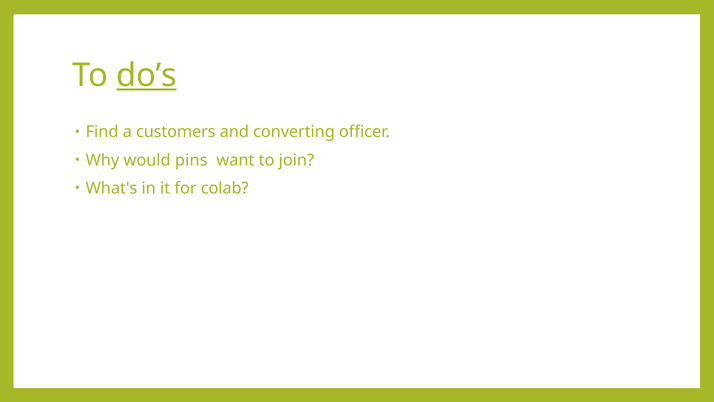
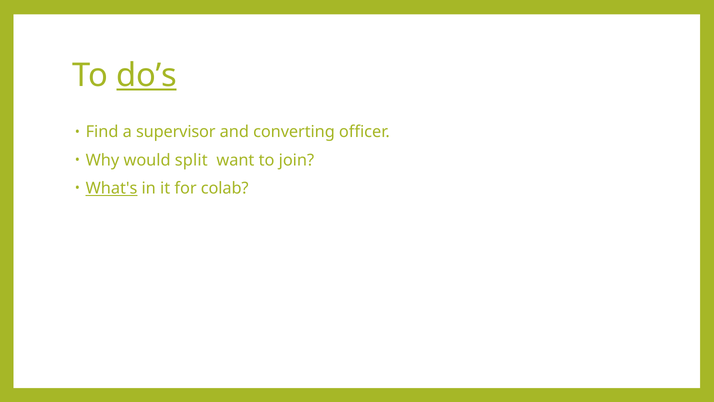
customers: customers -> supervisor (176, 132)
pins: pins -> split (191, 160)
What's underline: none -> present (112, 188)
